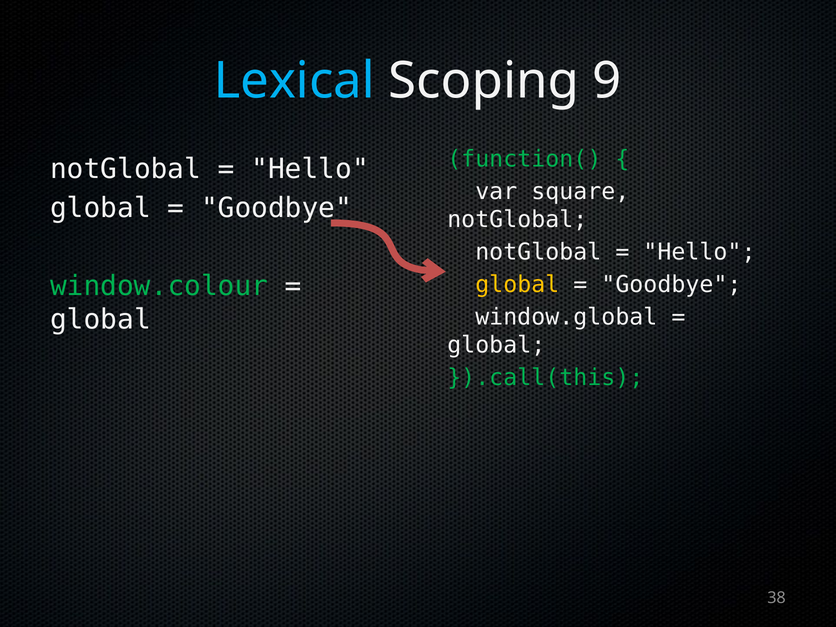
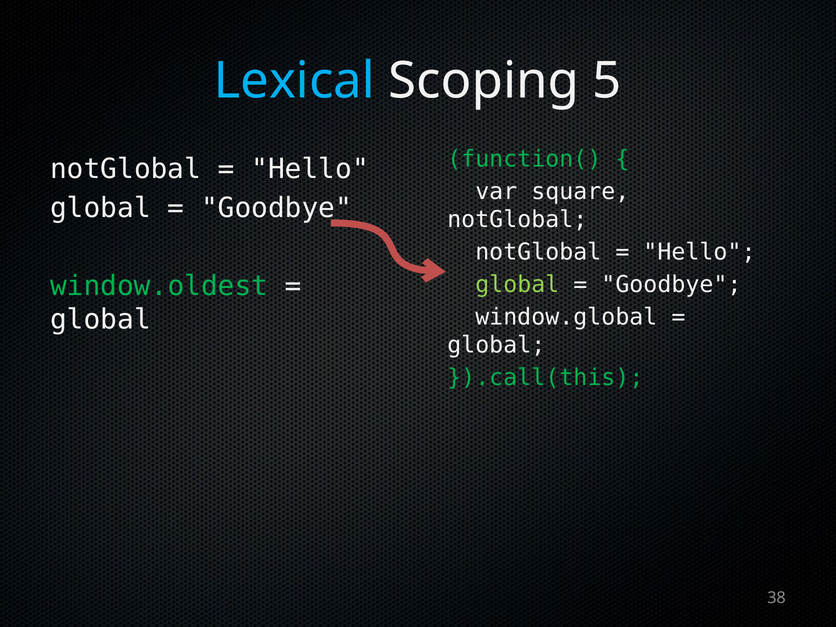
9: 9 -> 5 (607, 81)
window.colour: window.colour -> window.oldest (159, 286)
global colour: yellow -> light green (517, 285)
